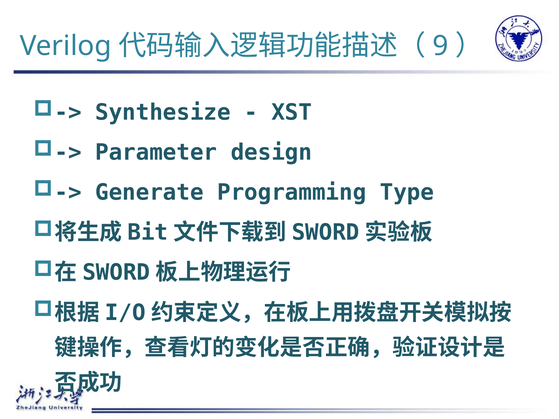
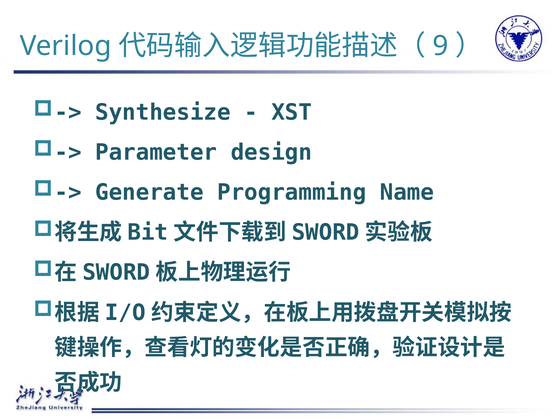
Type: Type -> Name (407, 193)
